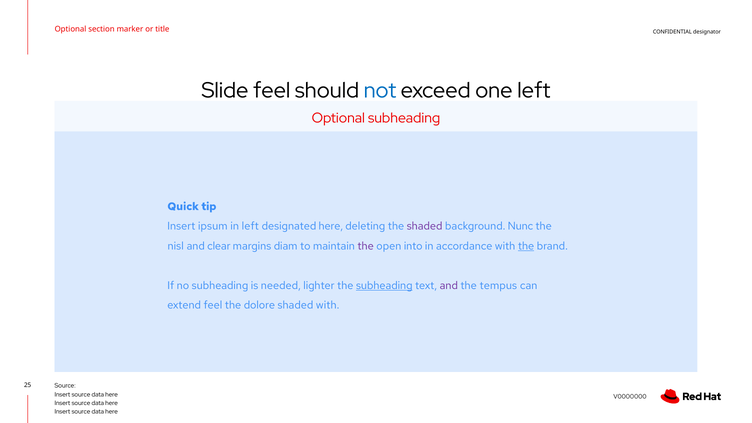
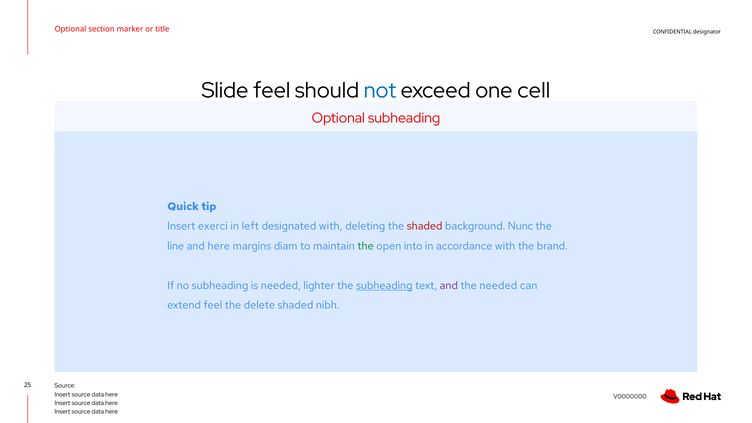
one left: left -> cell (534, 90)
ipsum: ipsum -> exerci (213, 226)
designated here: here -> with (331, 226)
shaded colour: purple -> red (425, 226)
nisl: nisl -> line (176, 246)
and clear: clear -> here (219, 246)
the colour: purple -> green (366, 246)
the underline: present -> none (526, 246)
the tempus: tempus -> needed (498, 285)
dolore: dolore -> delete (259, 305)
shaded with: with -> nibh (328, 305)
